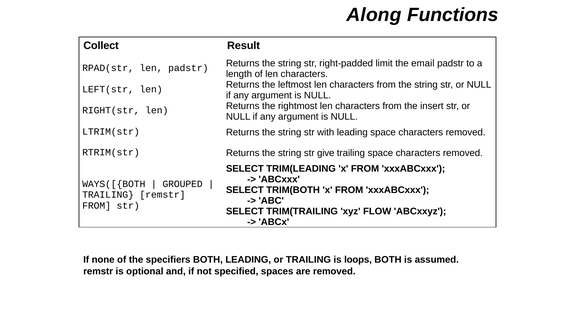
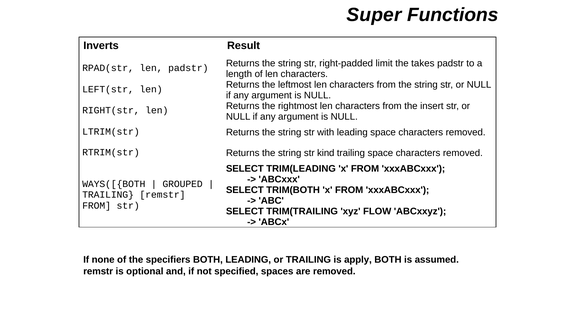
Along: Along -> Super (374, 15)
Collect: Collect -> Inverts (101, 46)
email: email -> takes (423, 63)
give: give -> kind (326, 153)
loops: loops -> apply (358, 260)
